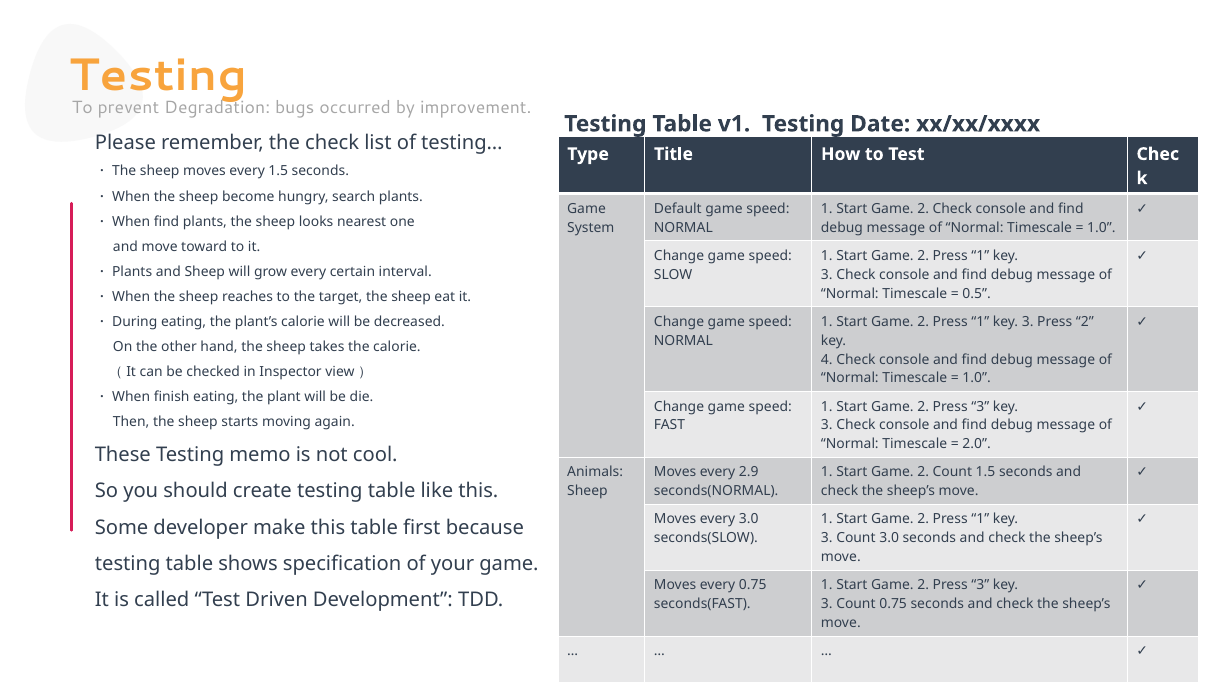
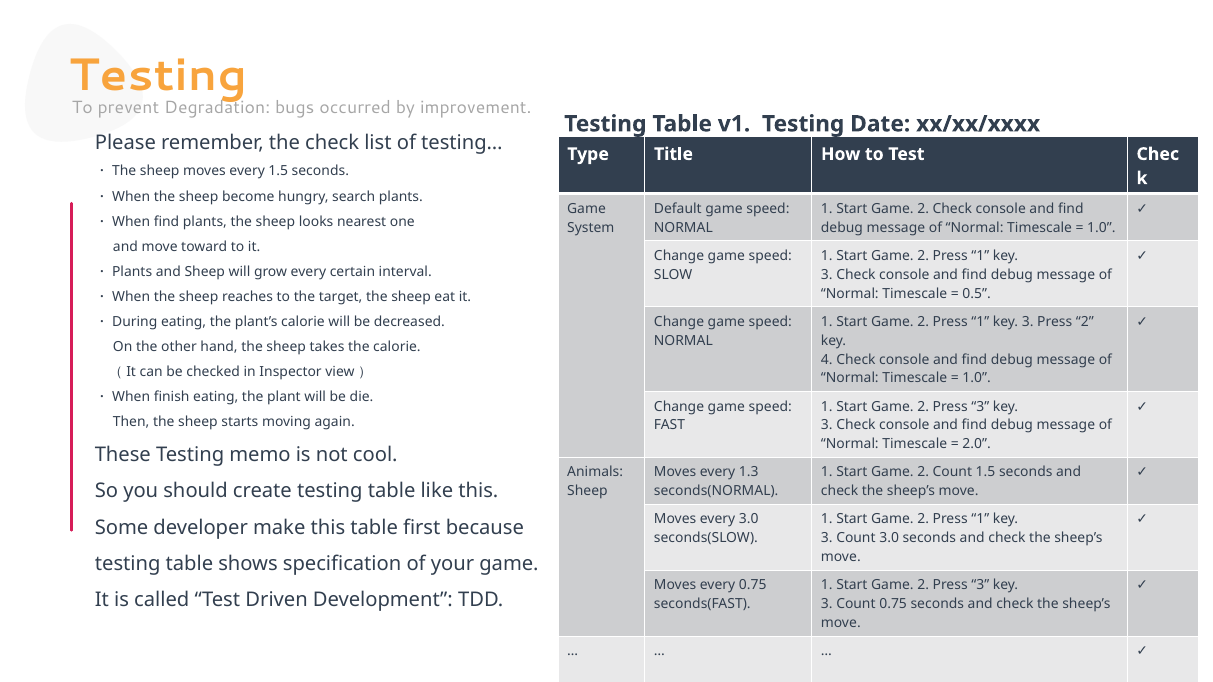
2.9: 2.9 -> 1.3 (749, 473)
